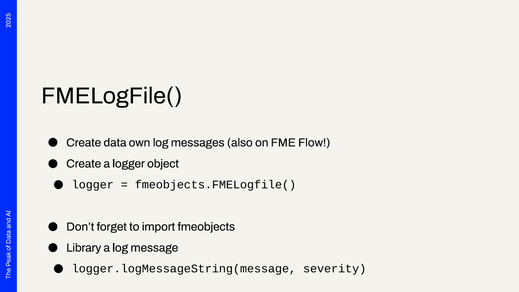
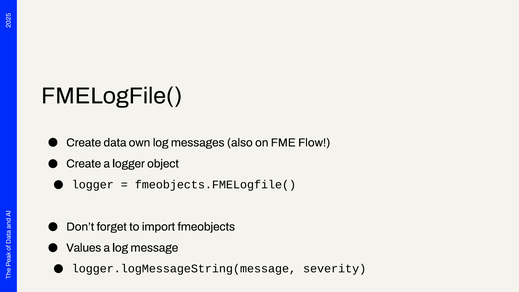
Library: Library -> Values (84, 248)
